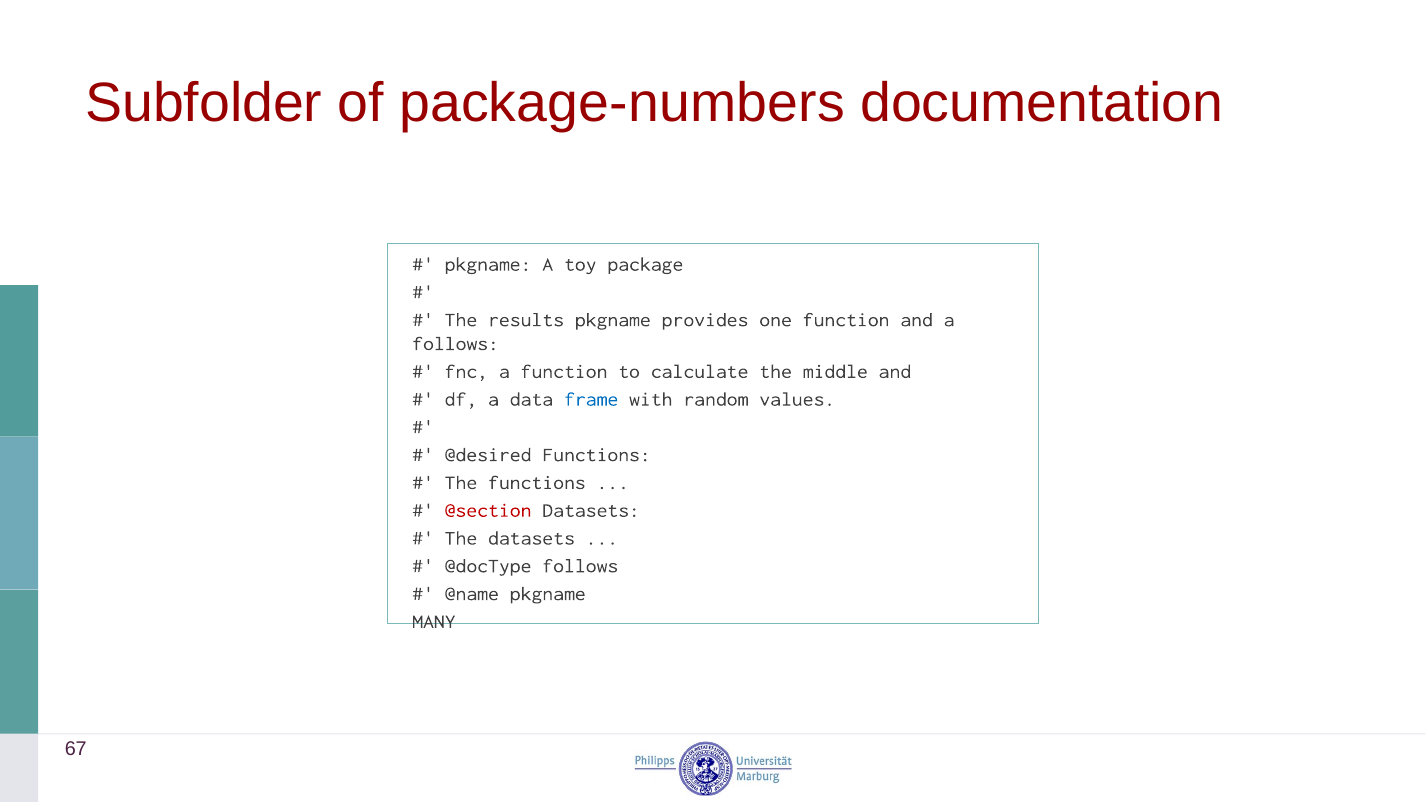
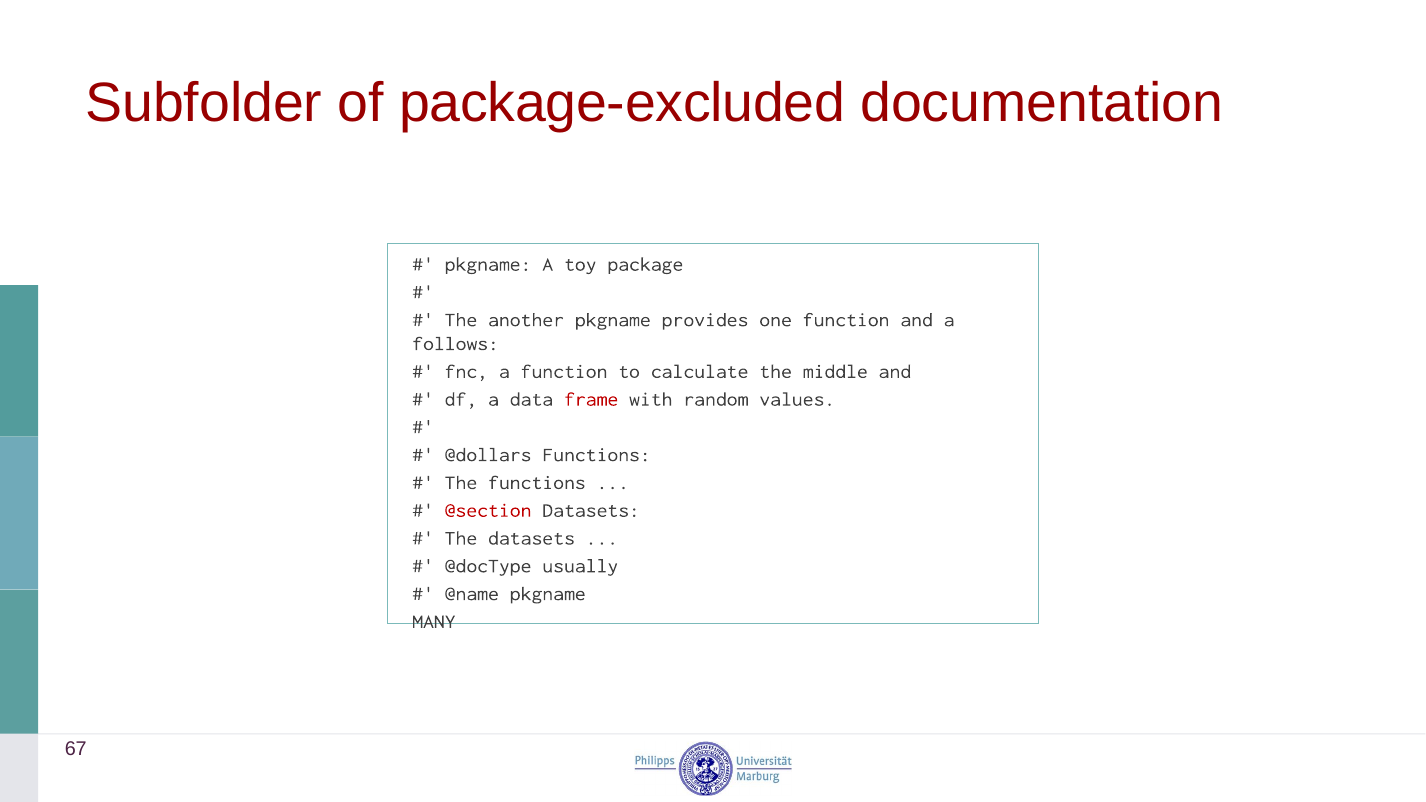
package-numbers: package-numbers -> package-excluded (622, 103)
results: results -> another (526, 320)
frame colour: blue -> red (591, 399)
@desired: @desired -> @dollars (488, 455)
@docType follows: follows -> usually (580, 566)
